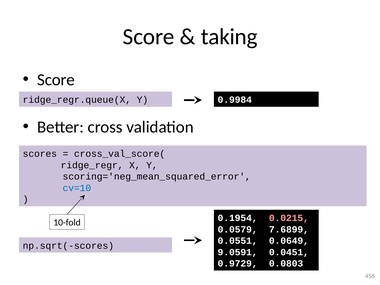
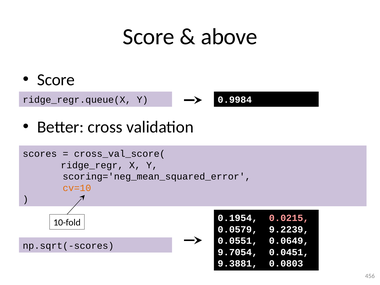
taking: taking -> above (229, 37)
cv=10 colour: blue -> orange (77, 188)
7.6899: 7.6899 -> 9.2239 (289, 229)
9.0591: 9.0591 -> 9.7054 (238, 252)
0.9729: 0.9729 -> 9.3881 (238, 264)
